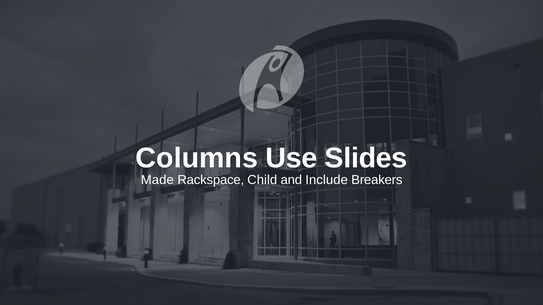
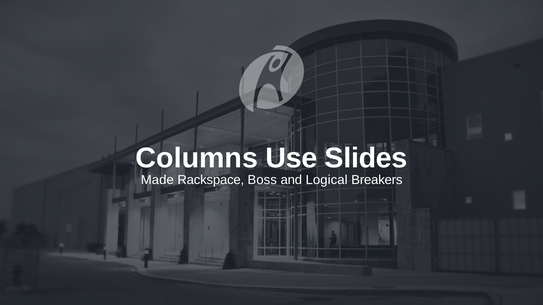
Child: Child -> Boss (262, 180)
Include: Include -> Logical (327, 180)
